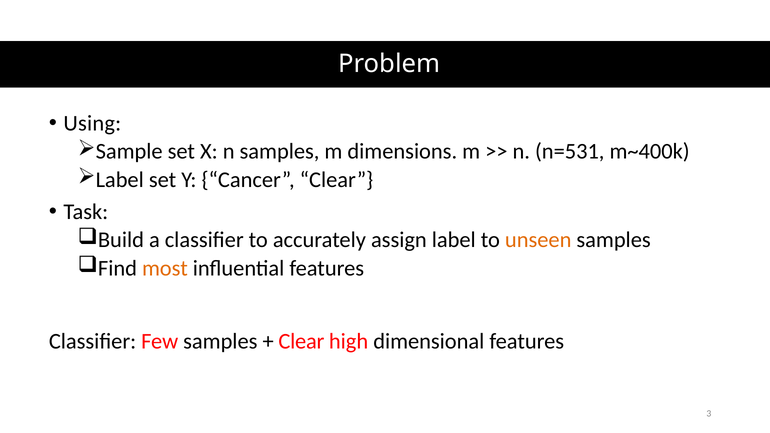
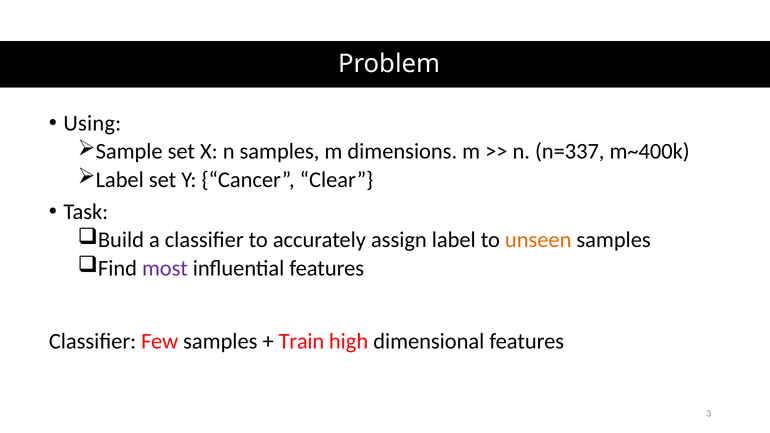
n=531: n=531 -> n=337 (570, 151)
most colour: orange -> purple (165, 268)
Clear: Clear -> Train (301, 342)
